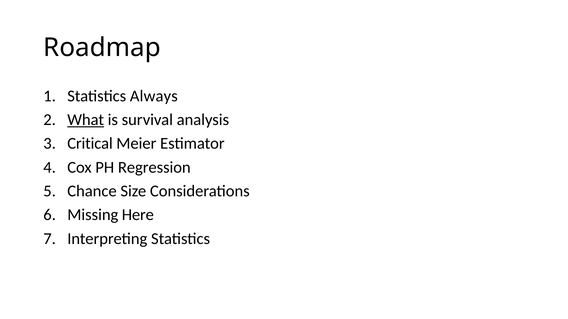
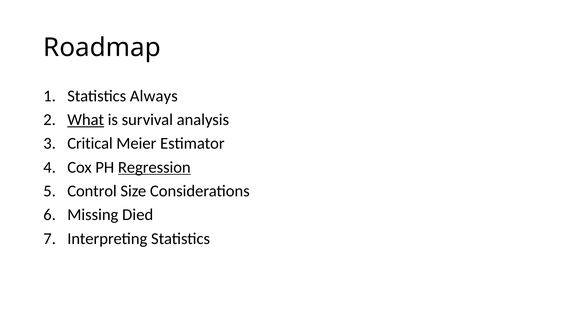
Regression underline: none -> present (154, 167)
Chance: Chance -> Control (92, 191)
Here: Here -> Died (138, 215)
